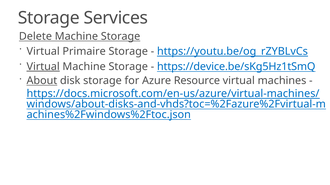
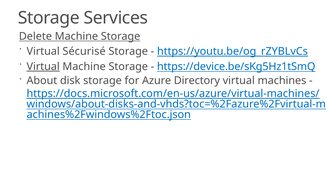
Primaire: Primaire -> Sécurisé (84, 51)
About underline: present -> none (42, 81)
Resource: Resource -> Directory (197, 81)
